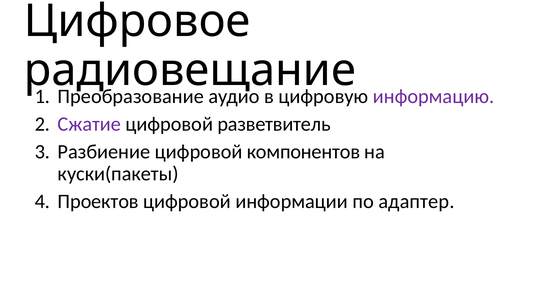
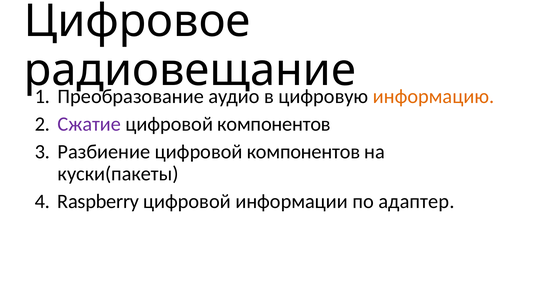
информацию colour: purple -> orange (434, 96)
разветвитель: разветвитель -> компонентов (274, 124)
Проектов: Проектов -> Raspberry (98, 201)
